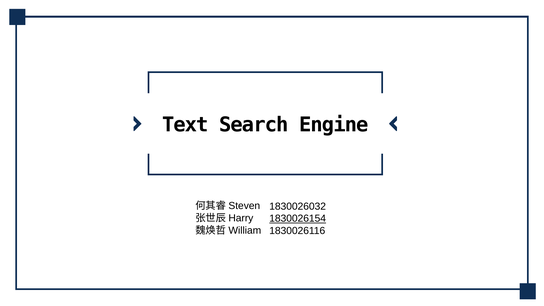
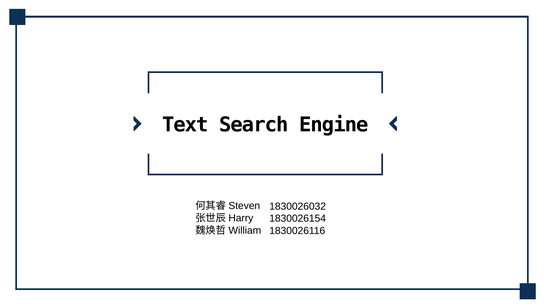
1830026154 underline: present -> none (298, 219)
